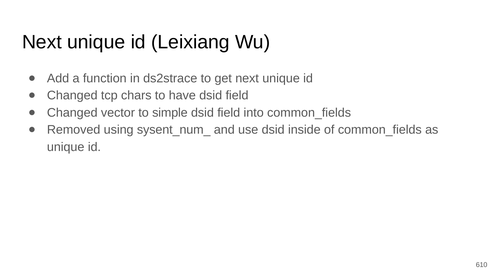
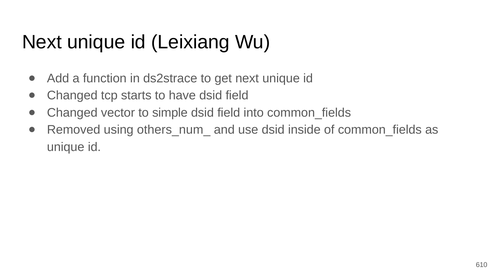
chars: chars -> starts (136, 96)
sysent_num_: sysent_num_ -> others_num_ (174, 130)
